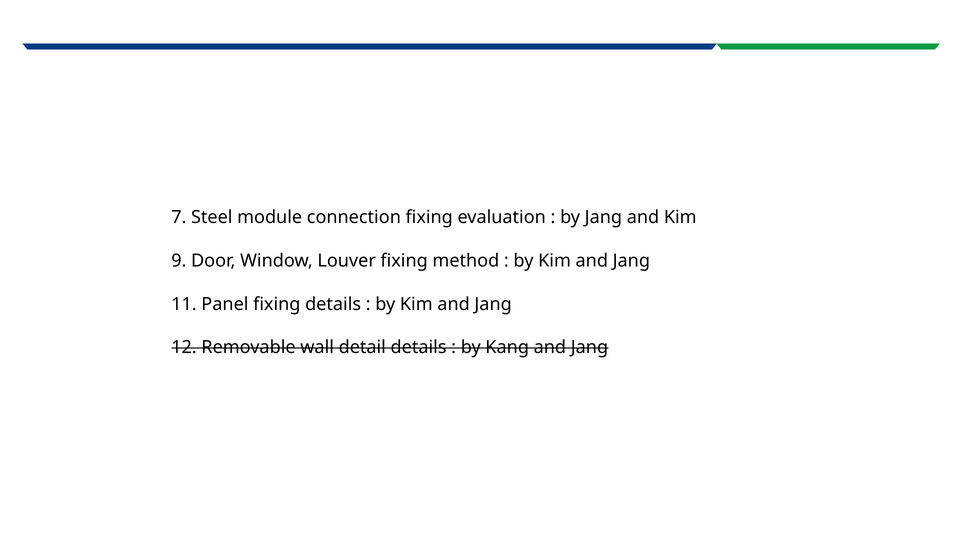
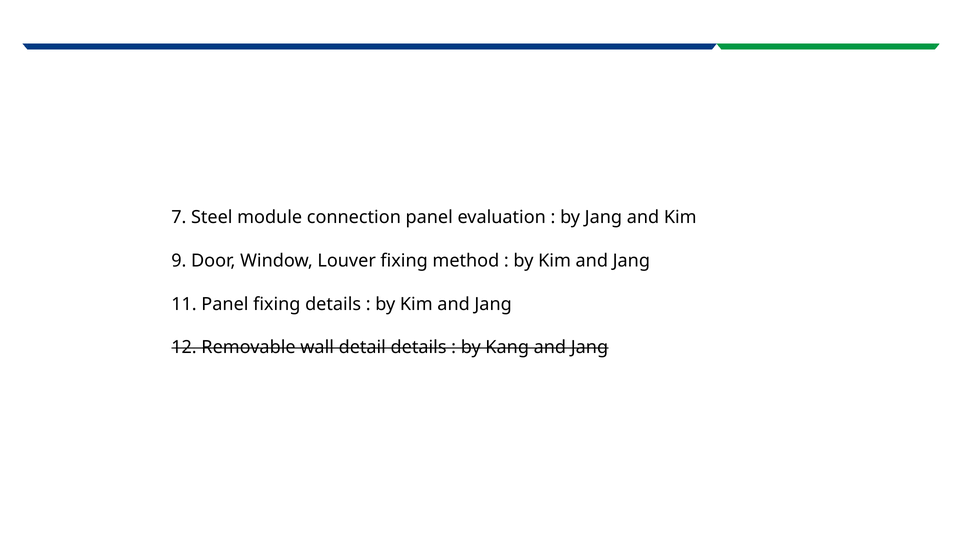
connection fixing: fixing -> panel (429, 218)
